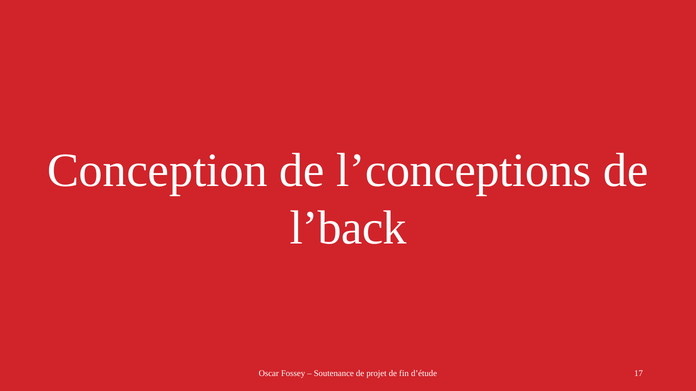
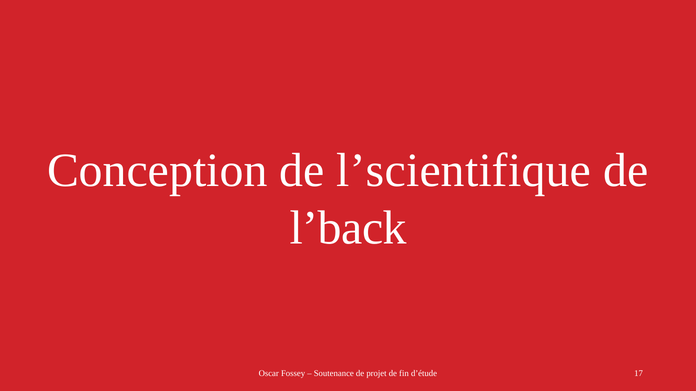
l’conceptions: l’conceptions -> l’scientifique (464, 171)
